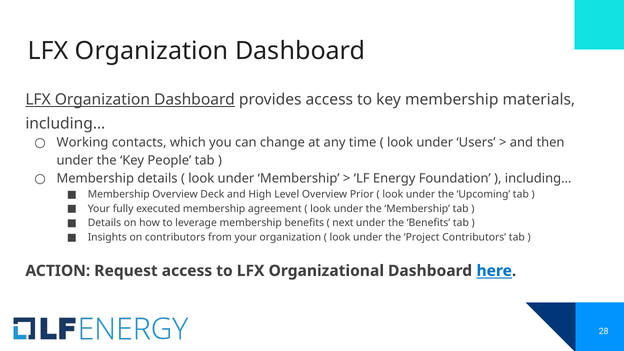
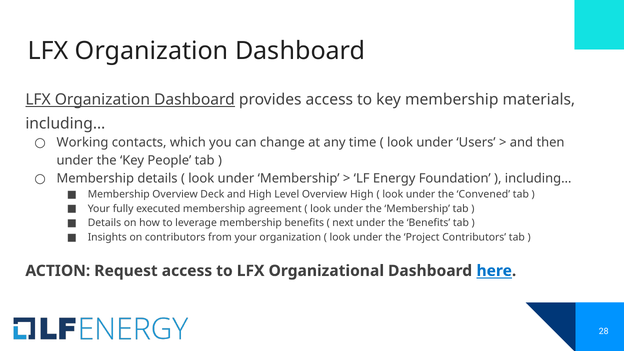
Overview Prior: Prior -> High (362, 194)
Upcoming: Upcoming -> Convened (483, 194)
